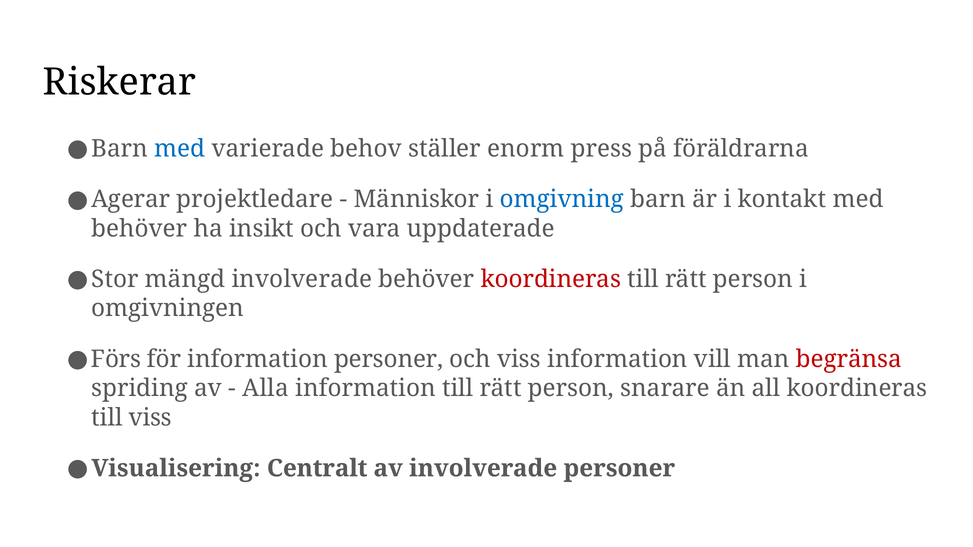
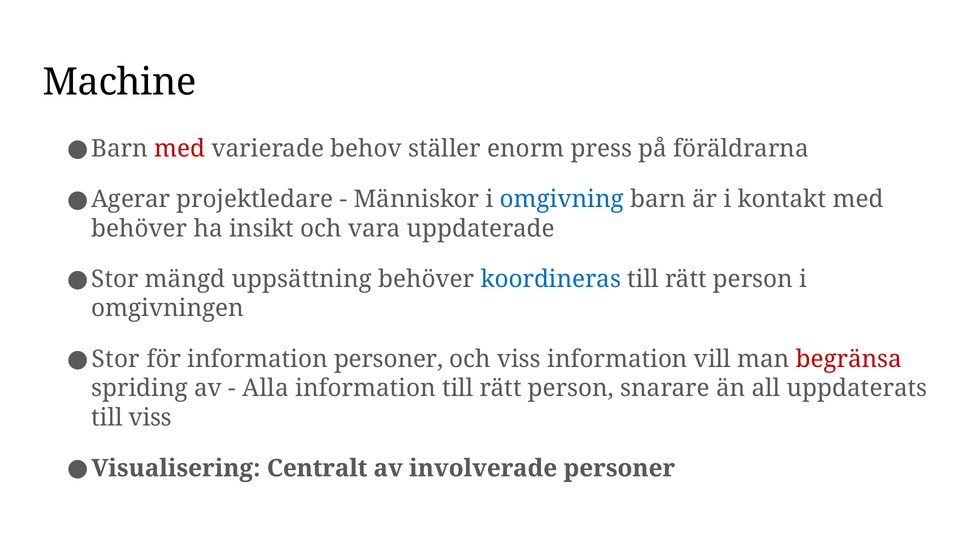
Riskerar: Riskerar -> Machine (120, 82)
med colour: blue -> red (180, 149)
mängd involverade: involverade -> uppsättning (302, 279)
koordineras colour: red -> blue (551, 279)
Förs: Förs -> Stor (116, 359)
all koordineras: koordineras -> uppdaterats (857, 389)
